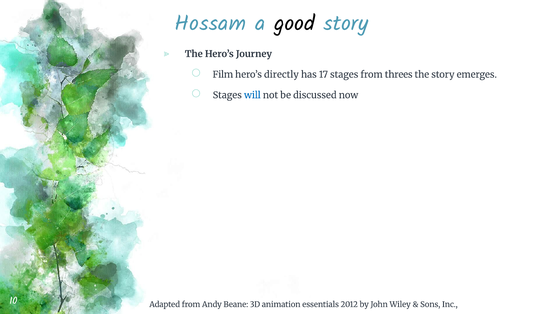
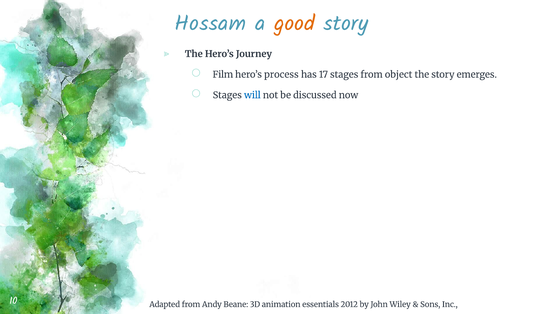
good colour: black -> orange (294, 23)
directly: directly -> process (281, 75)
threes: threes -> object (399, 75)
